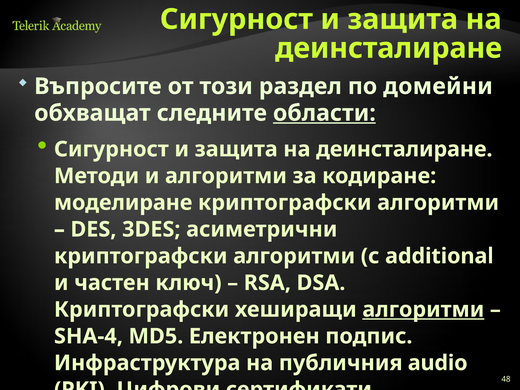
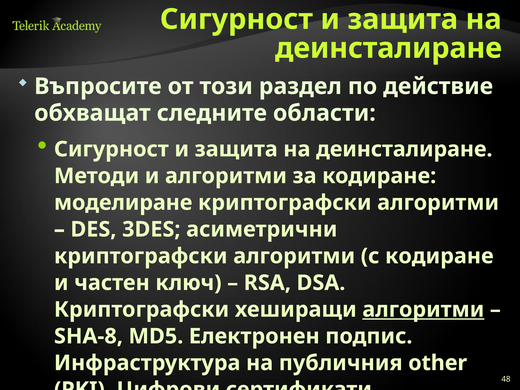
домейни: домейни -> действие (438, 86)
области underline: present -> none (324, 113)
с additional: additional -> кодиране (439, 256)
SHA-4: SHA-4 -> SHA-8 (88, 336)
audio: audio -> other (438, 363)
